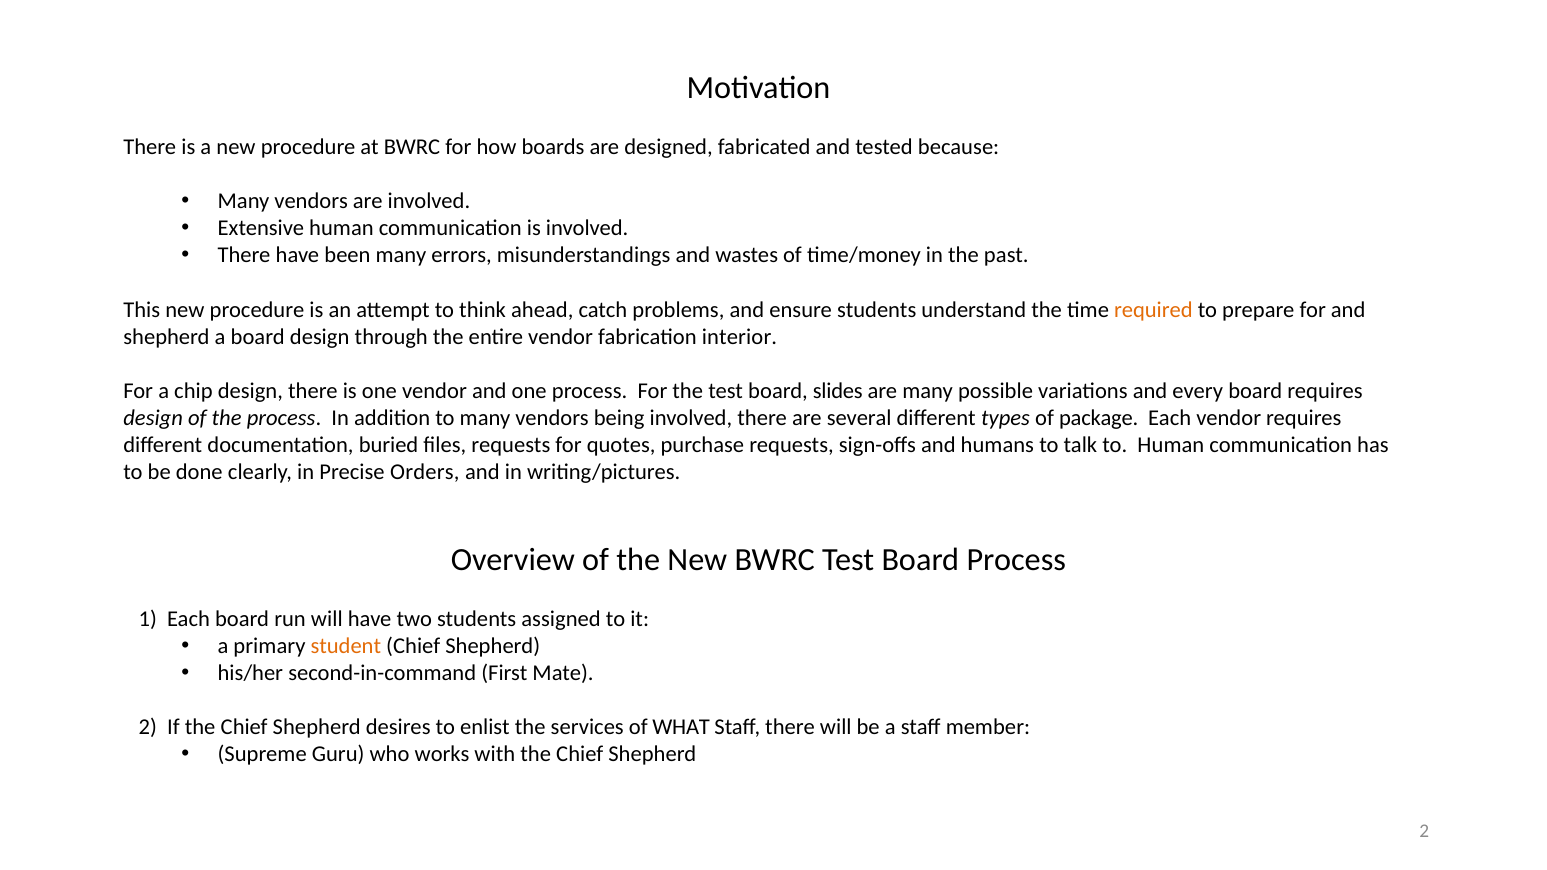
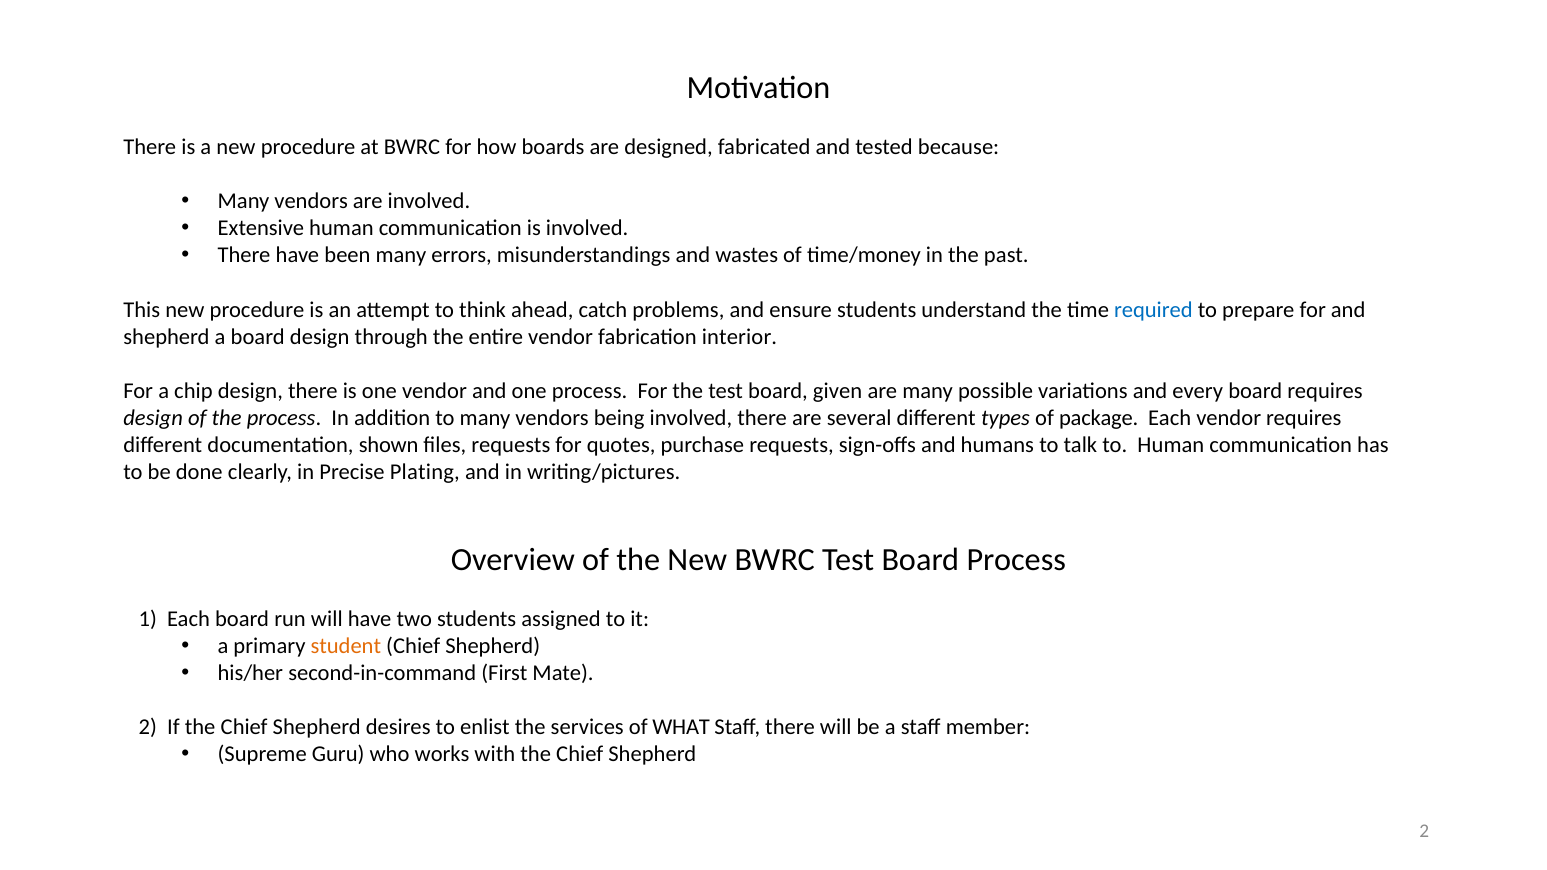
required colour: orange -> blue (1153, 310)
slides: slides -> given (838, 391)
buried: buried -> shown (389, 445)
Orders: Orders -> Plating (425, 472)
